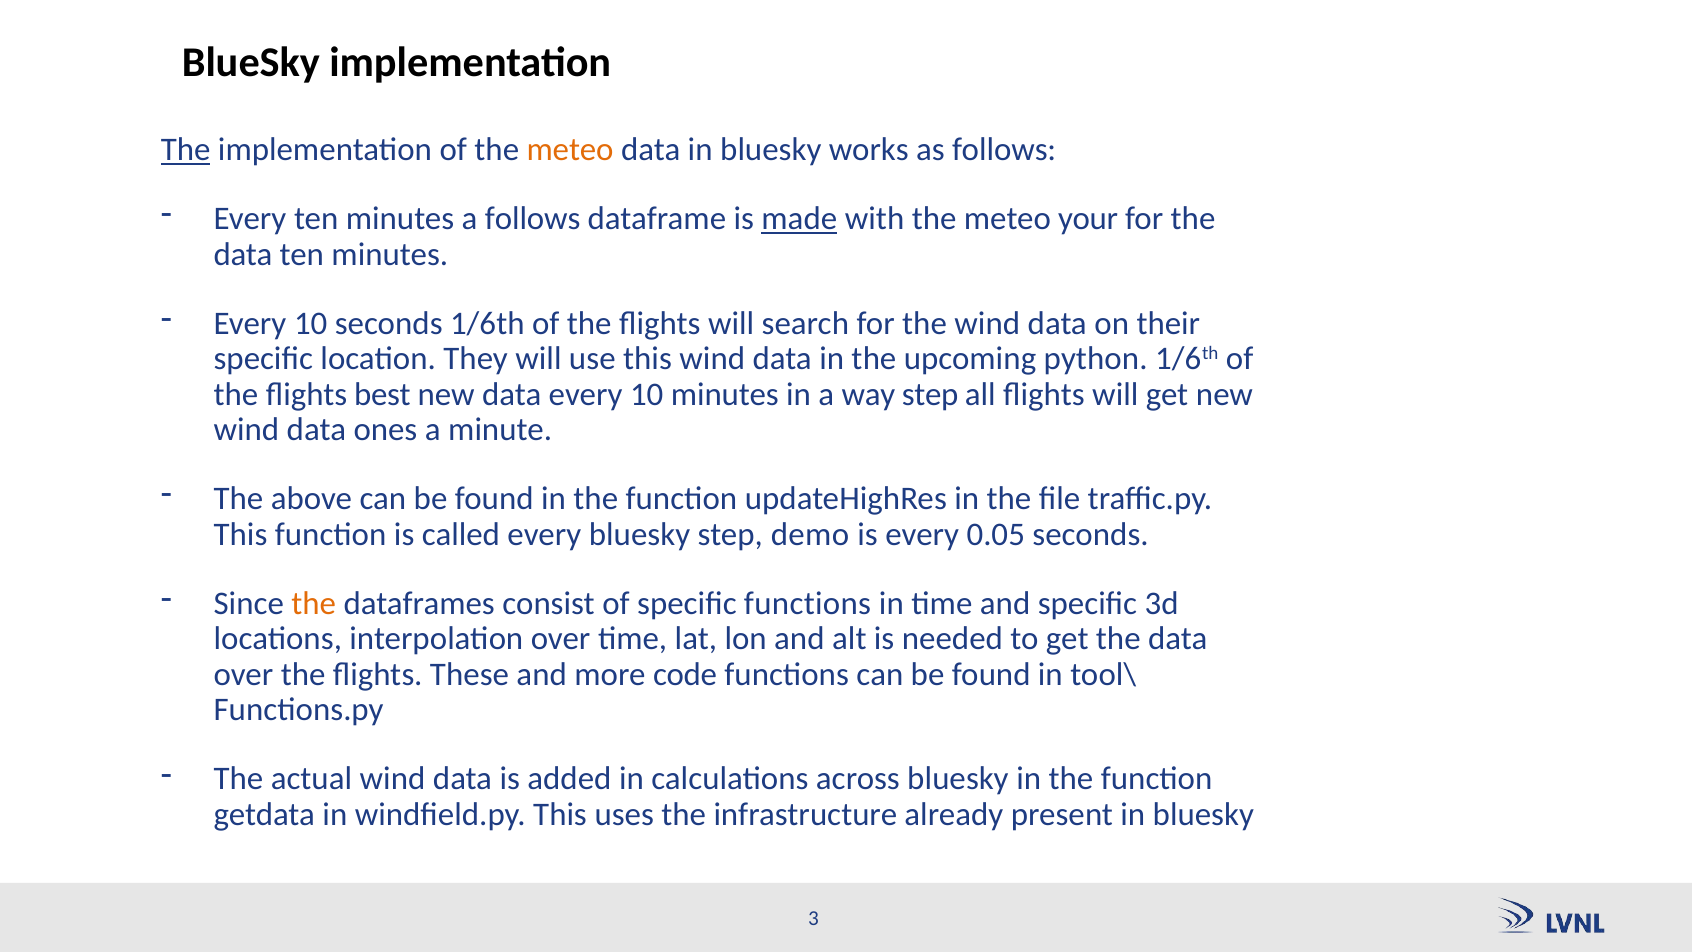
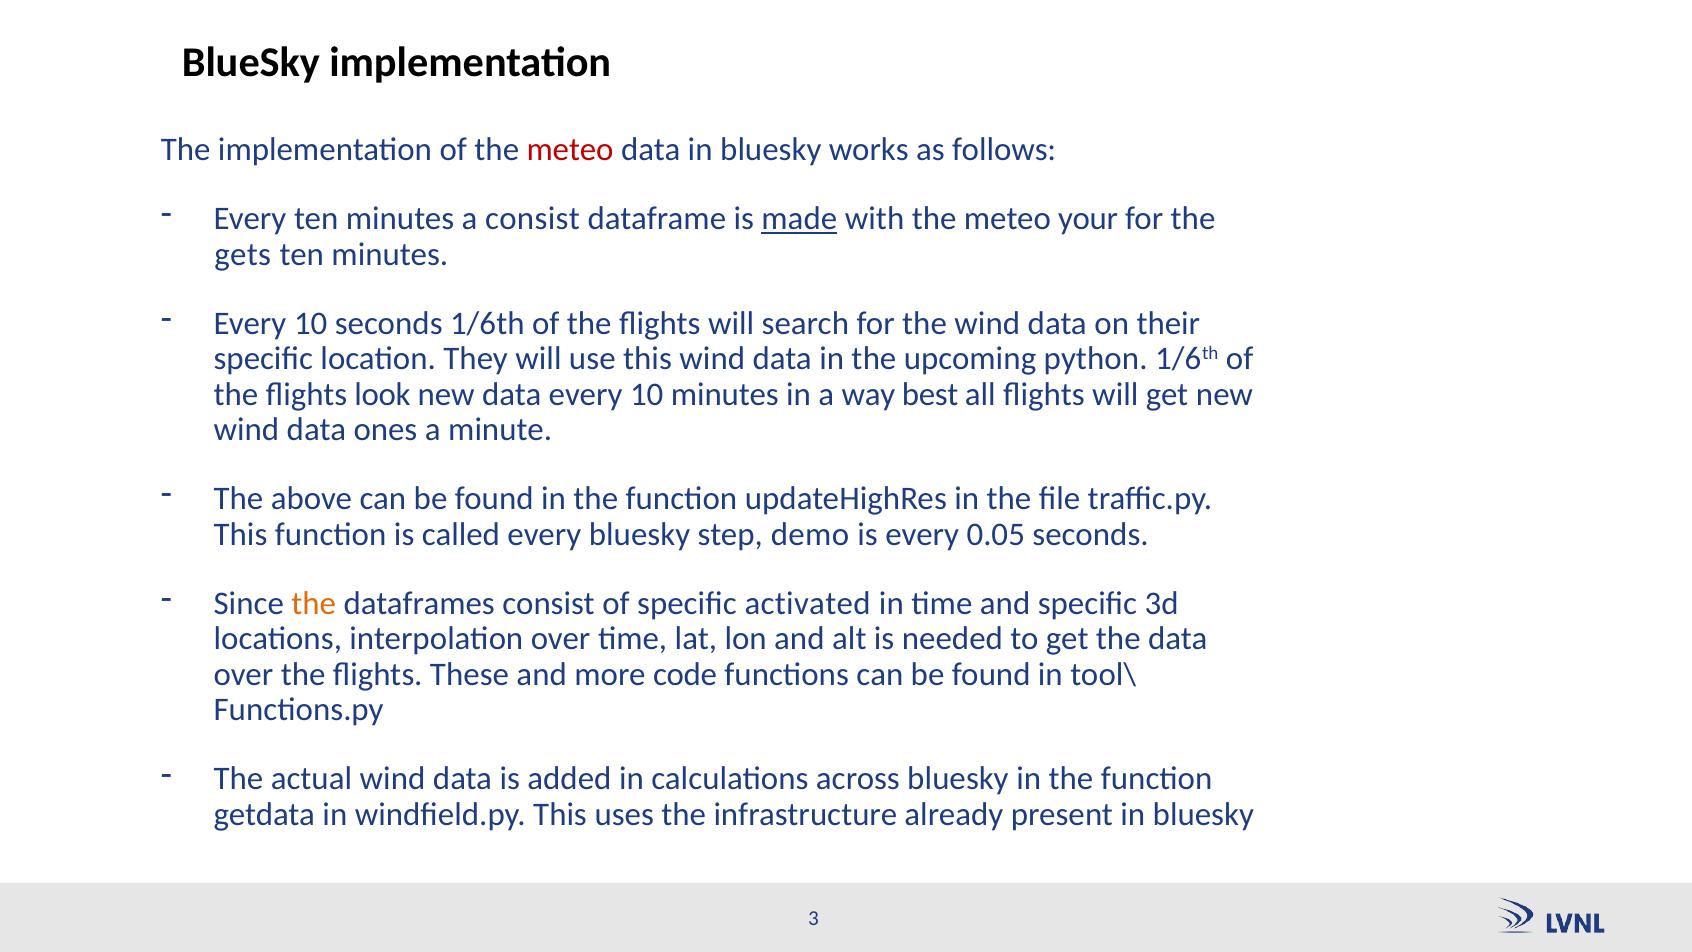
The underline: present -> none (186, 150)
meteo colour: orange -> red (570, 150)
a follows: follows -> consist (532, 219)
data: data -> gets (243, 254)
best: best -> look (382, 394)
way step: step -> best (930, 394)
specific functions: functions -> activated (808, 603)
